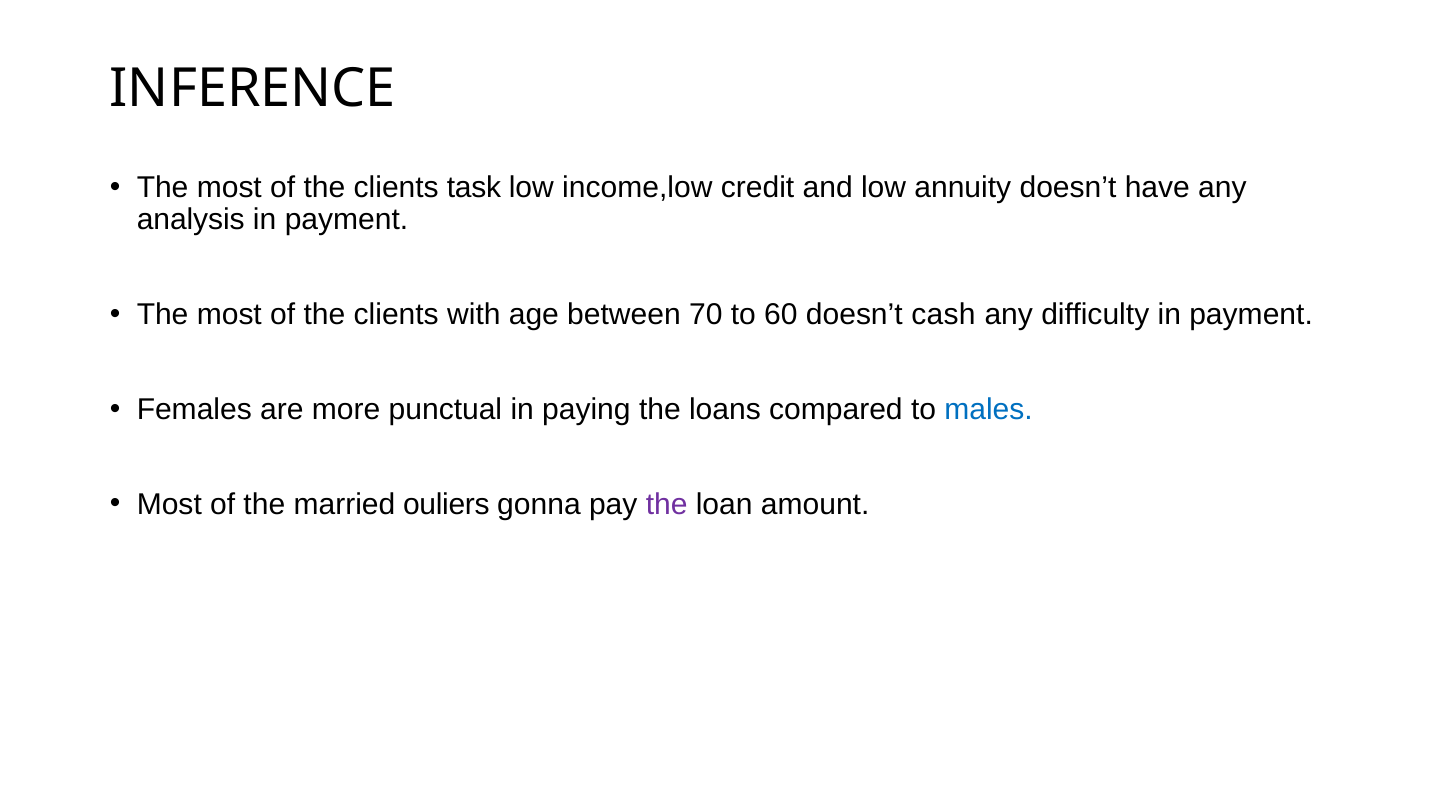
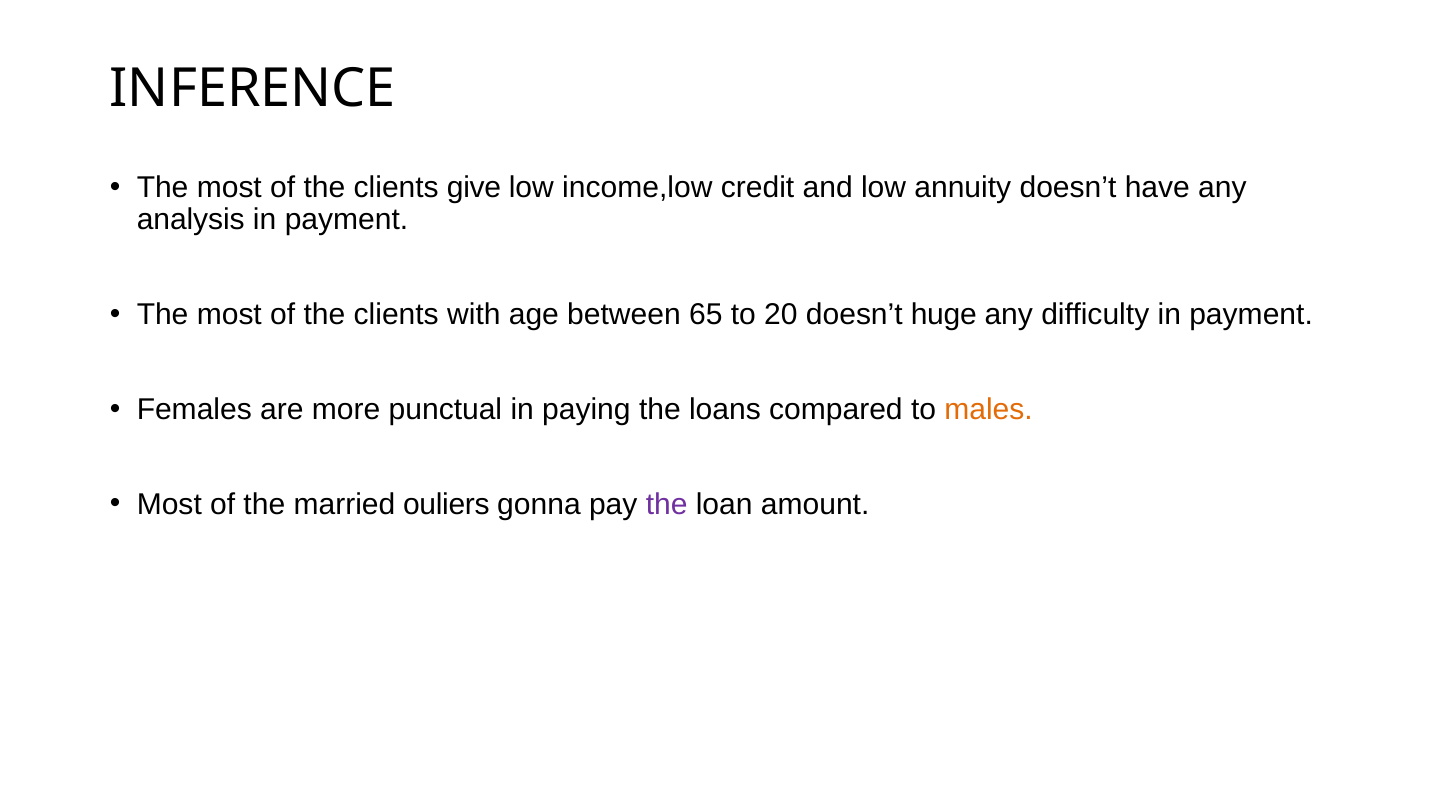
task: task -> give (474, 187)
70: 70 -> 65 (706, 315)
60: 60 -> 20 (781, 315)
cash: cash -> huge (944, 315)
males colour: blue -> orange (989, 409)
